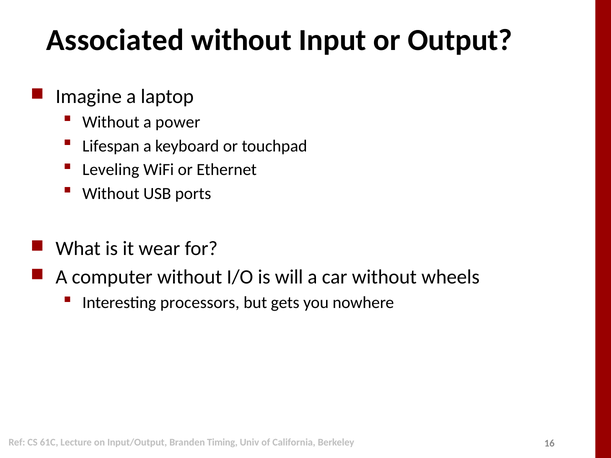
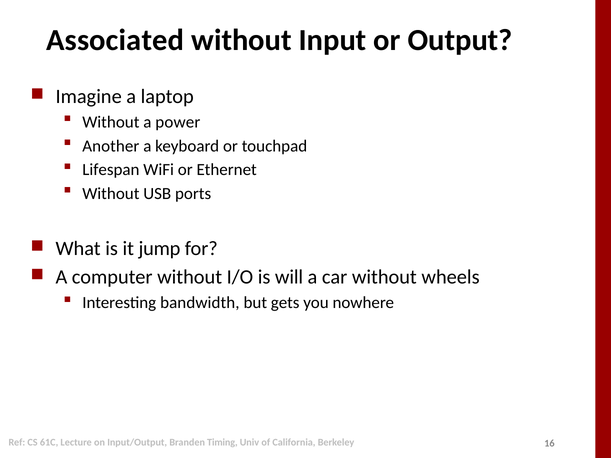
Lifespan: Lifespan -> Another (111, 146)
Leveling: Leveling -> Lifespan (111, 170)
wear: wear -> jump (159, 249)
processors: processors -> bandwidth (200, 303)
